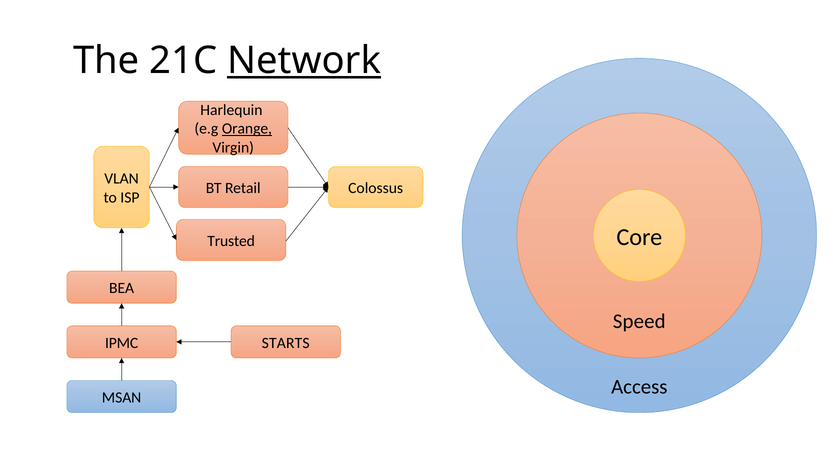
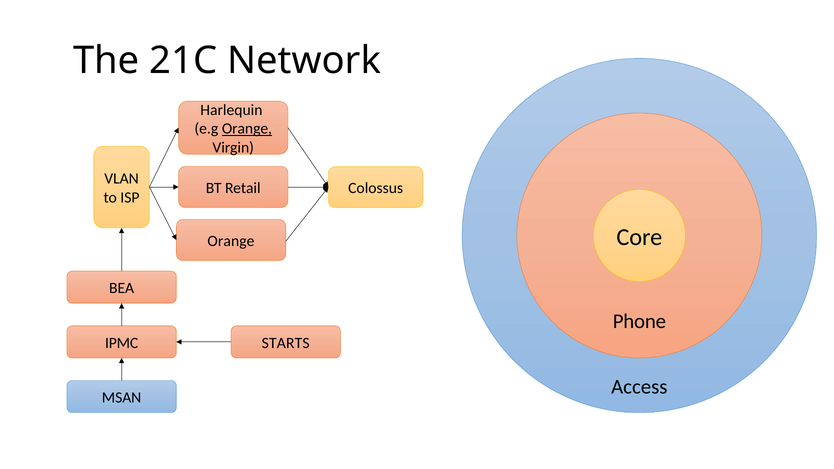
Network underline: present -> none (304, 61)
Trusted: Trusted -> Orange (231, 241)
Speed: Speed -> Phone (639, 321)
